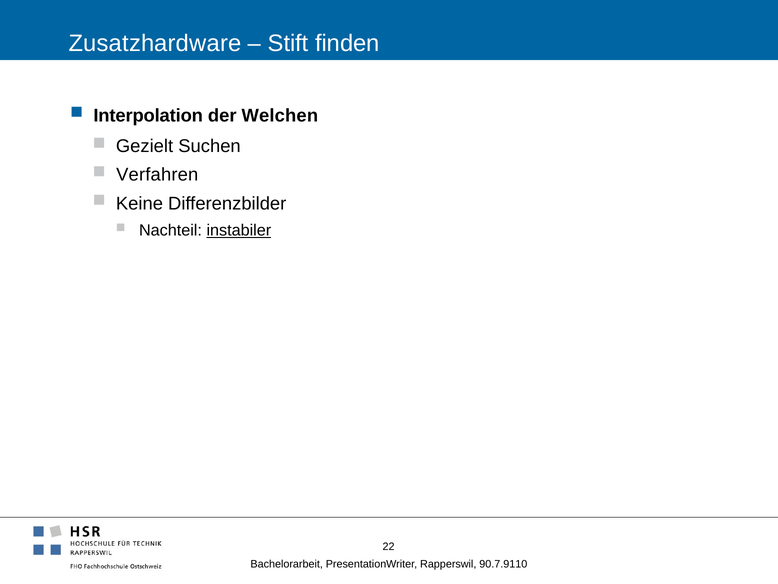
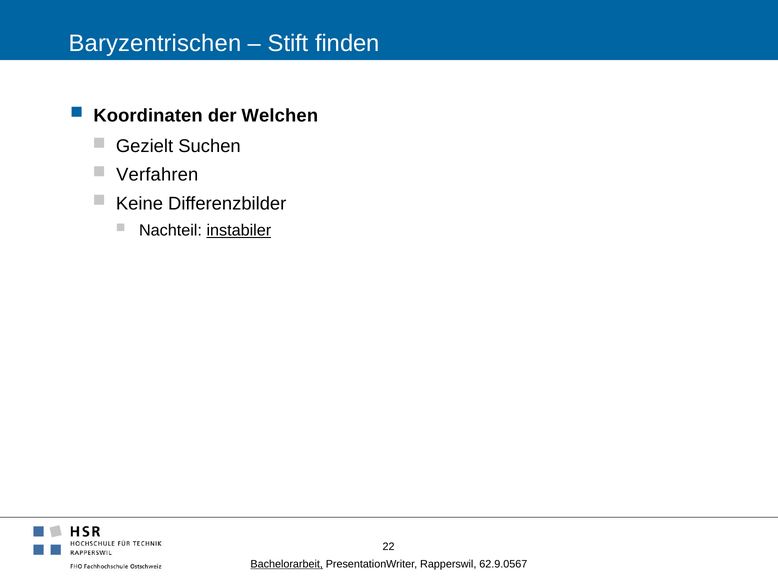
Zusatzhardware: Zusatzhardware -> Baryzentrischen (155, 44)
Interpolation: Interpolation -> Koordinaten (148, 115)
Bachelorarbeit underline: none -> present (287, 564)
90.7.9110: 90.7.9110 -> 62.9.0567 (503, 564)
